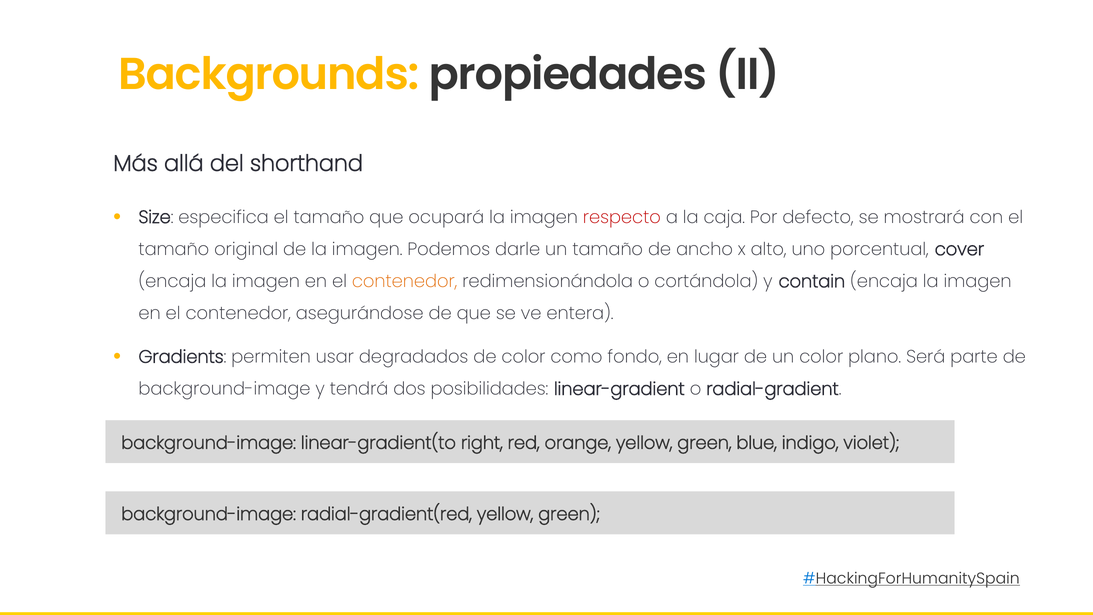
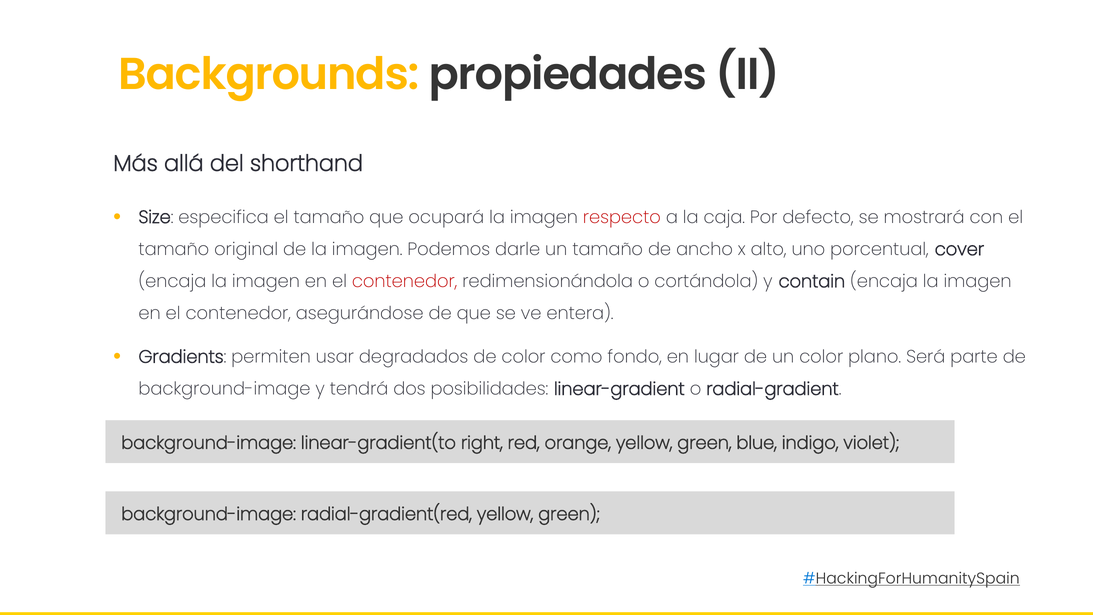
contenedor colour: orange -> red (405, 281)
